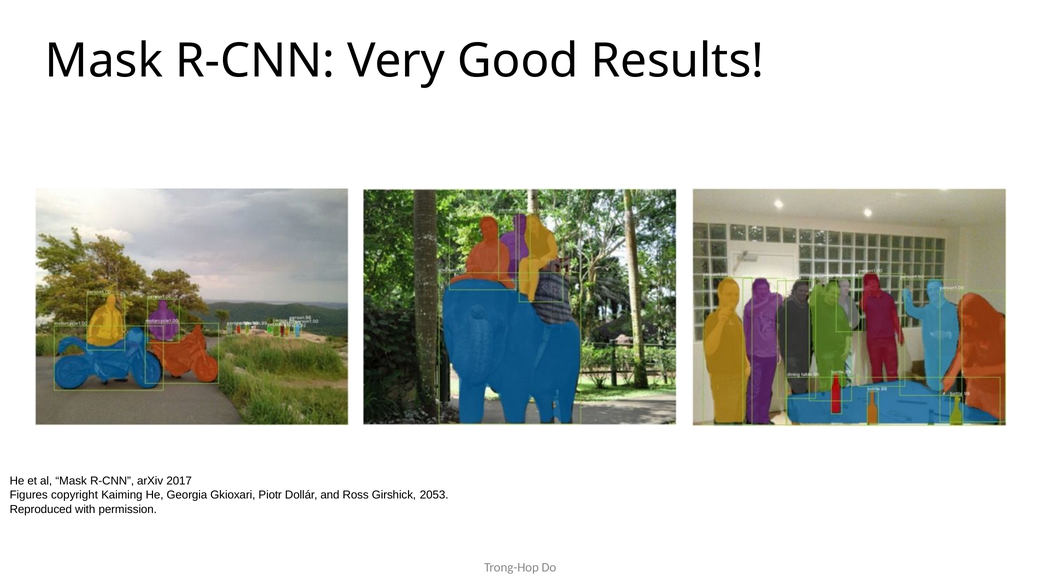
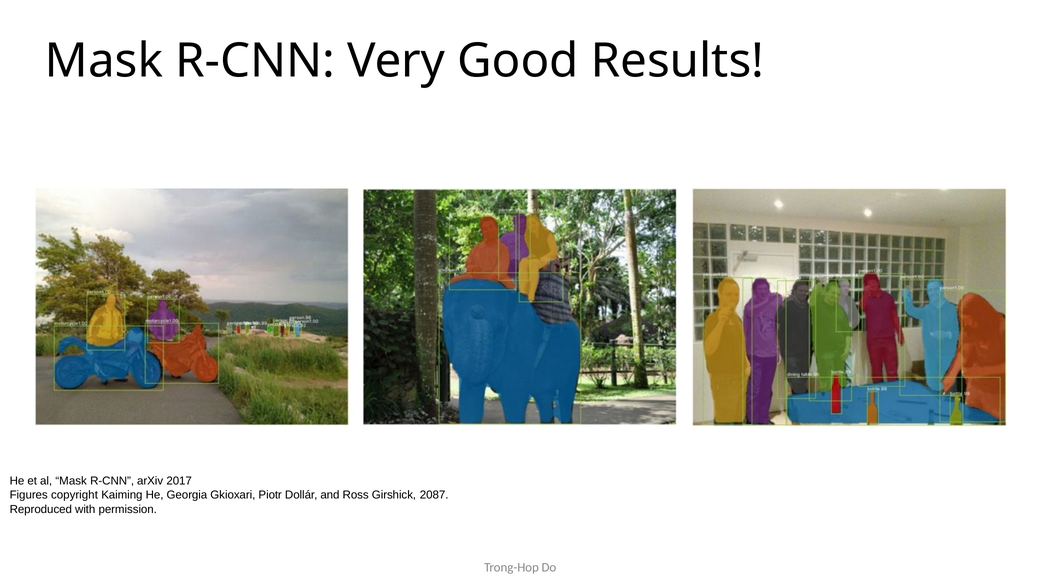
2053: 2053 -> 2087 (434, 495)
